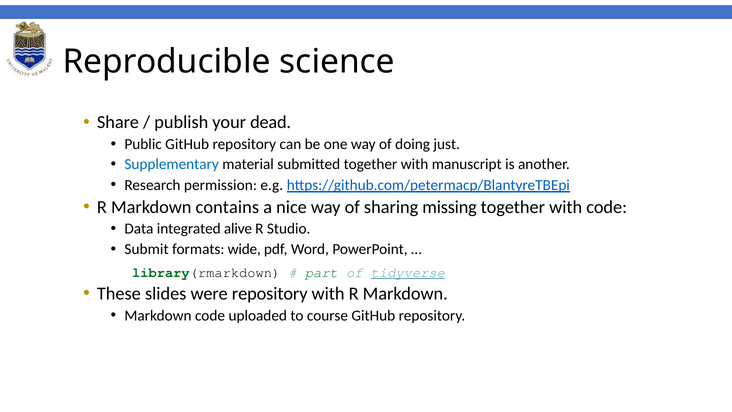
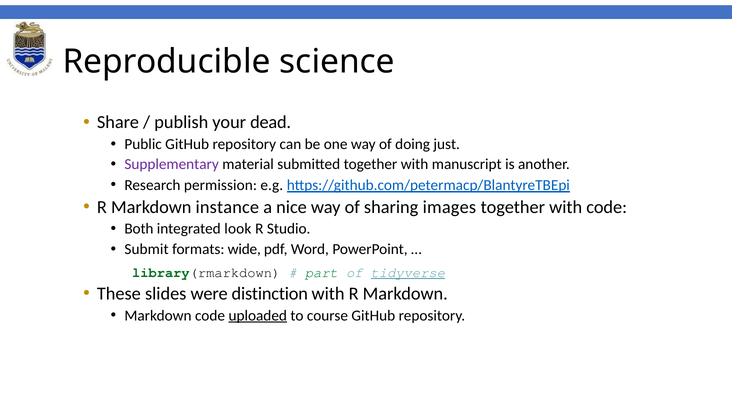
Supplementary colour: blue -> purple (172, 164)
contains: contains -> instance (227, 207)
missing: missing -> images (449, 207)
Data: Data -> Both (139, 229)
alive: alive -> look (238, 229)
were repository: repository -> distinction (270, 293)
uploaded underline: none -> present (258, 315)
